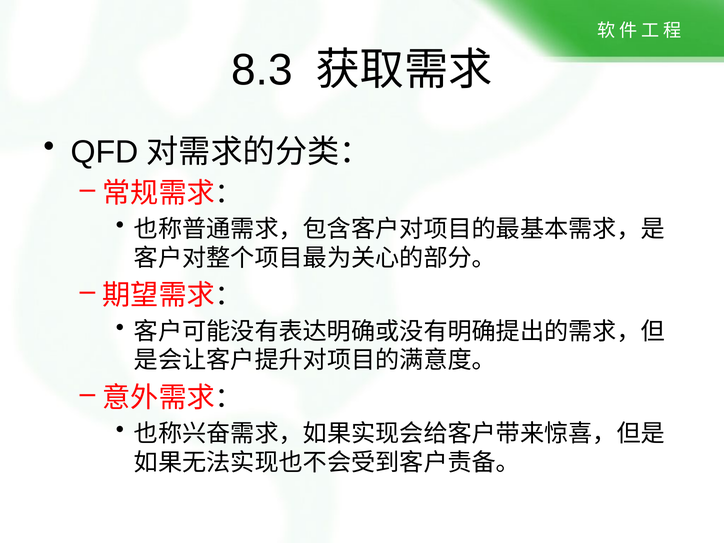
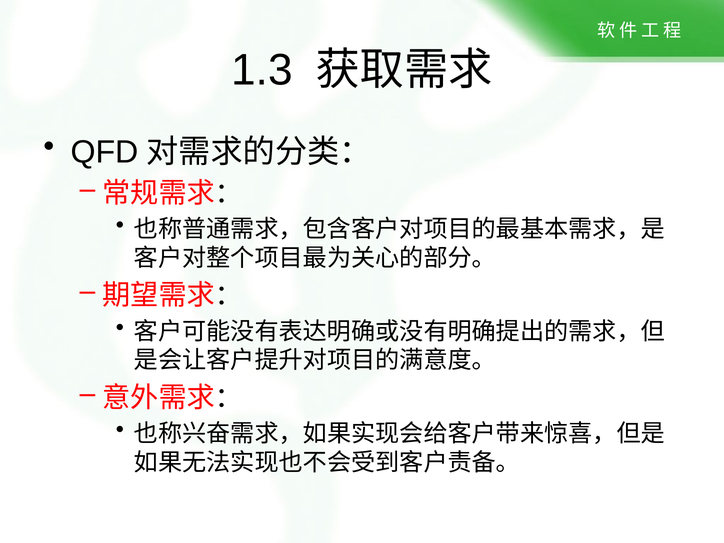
8.3: 8.3 -> 1.3 (262, 70)
